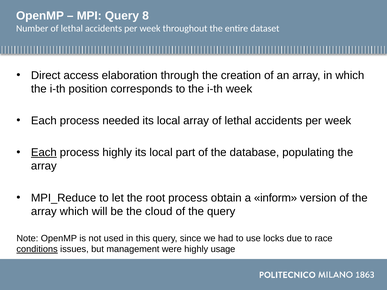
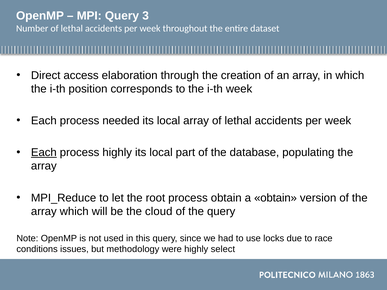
8: 8 -> 3 (146, 16)
a inform: inform -> obtain (276, 198)
conditions underline: present -> none (37, 249)
management: management -> methodology (133, 249)
usage: usage -> select (223, 249)
